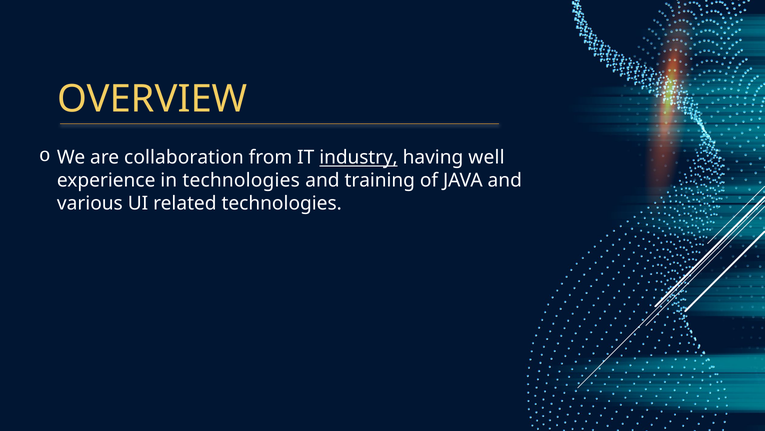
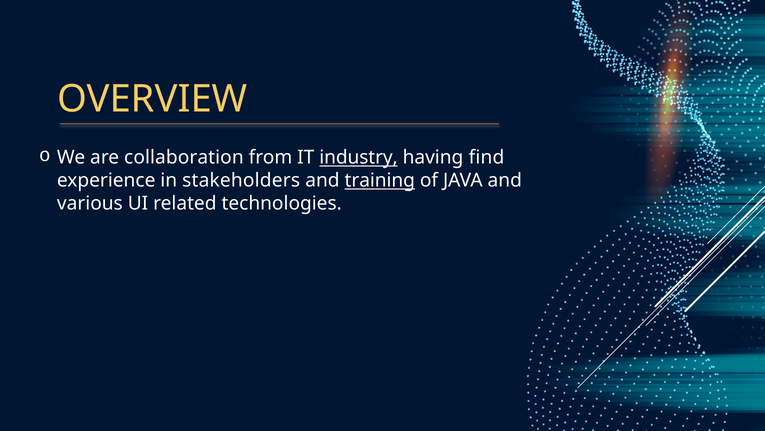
well: well -> find (486, 157)
in technologies: technologies -> stakeholders (241, 180)
training underline: none -> present (380, 180)
